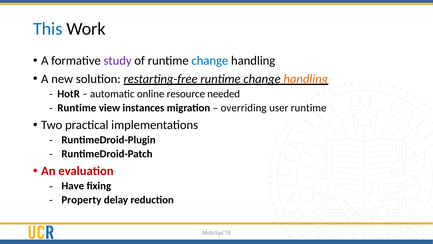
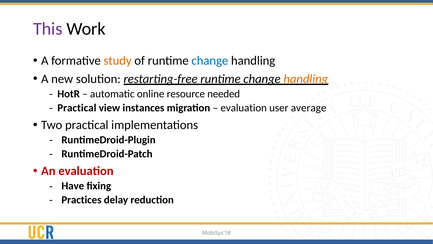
This colour: blue -> purple (48, 29)
study colour: purple -> orange (118, 61)
Runtime: Runtime -> Practical (77, 108)
overriding: overriding -> evaluation (244, 108)
user runtime: runtime -> average (309, 108)
Property: Property -> Practices (81, 200)
